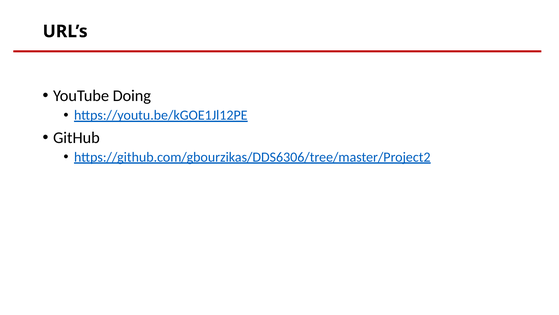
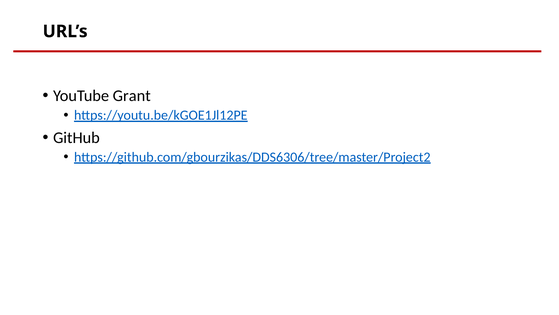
Doing: Doing -> Grant (132, 96)
